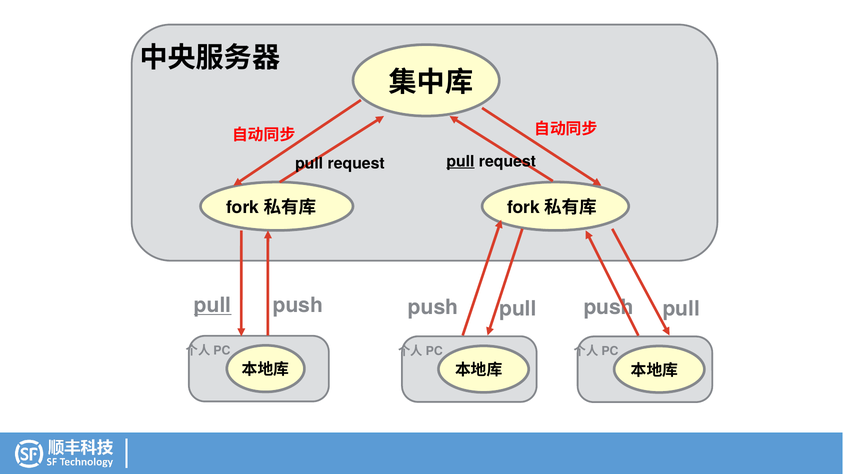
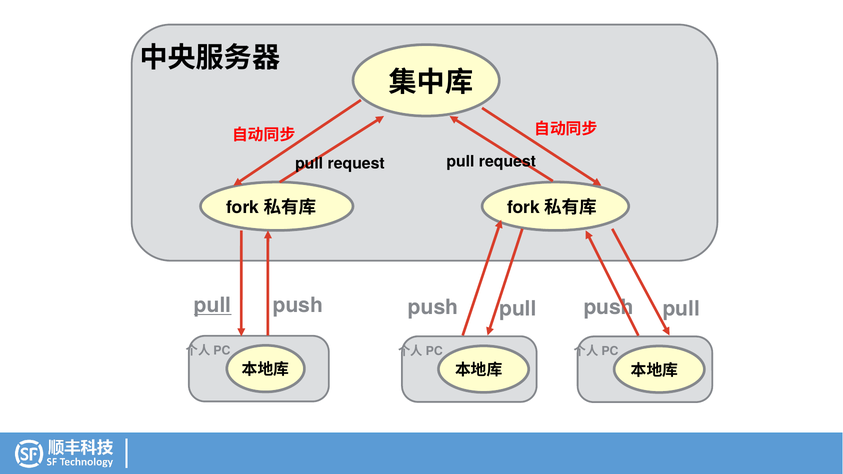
pull underline: present -> none (460, 161)
